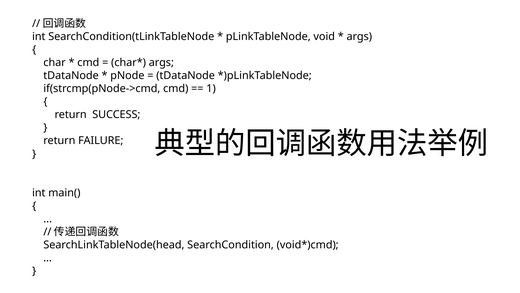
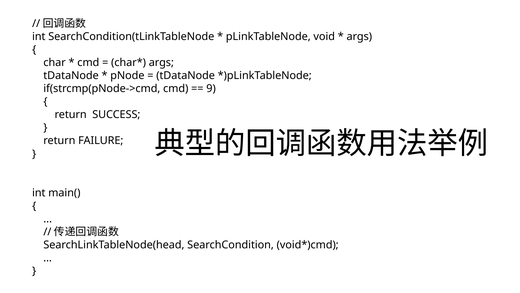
1: 1 -> 9 (211, 89)
